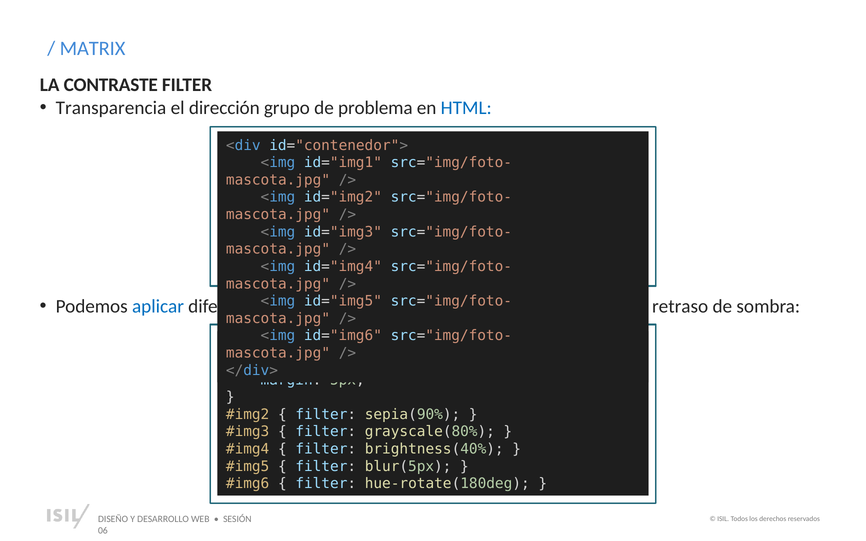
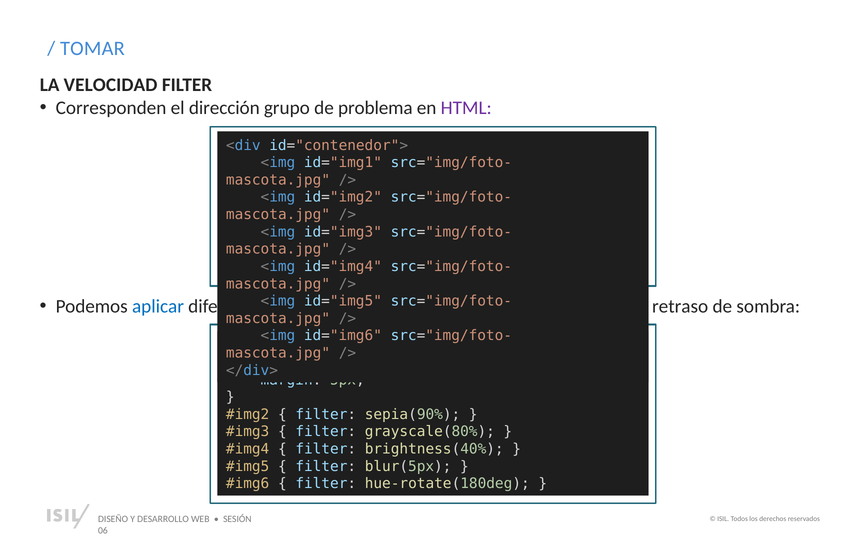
MATRIX: MATRIX -> TOMAR (92, 48)
CONTRASTE: CONTRASTE -> VELOCIDAD (111, 85)
Transparencia: Transparencia -> Corresponden (111, 108)
HTML colour: blue -> purple (466, 108)
